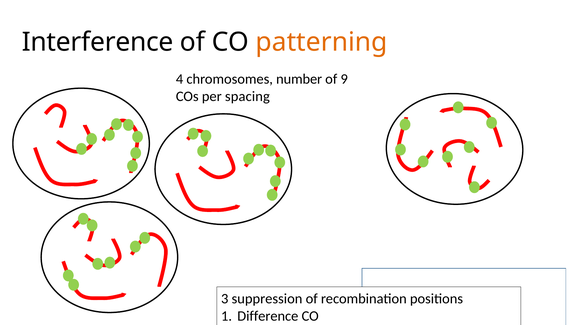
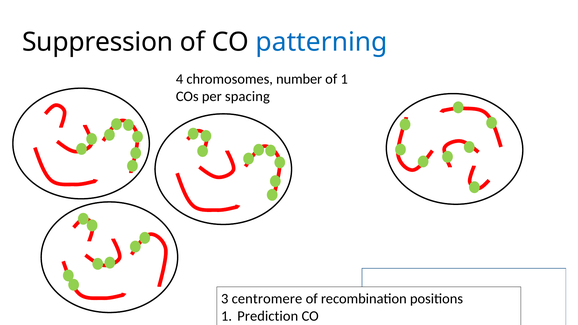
Interference: Interference -> Suppression (98, 42)
patterning colour: orange -> blue (322, 42)
of 9: 9 -> 1 (344, 79)
suppression: suppression -> centromere (267, 299)
Difference: Difference -> Prediction (268, 316)
